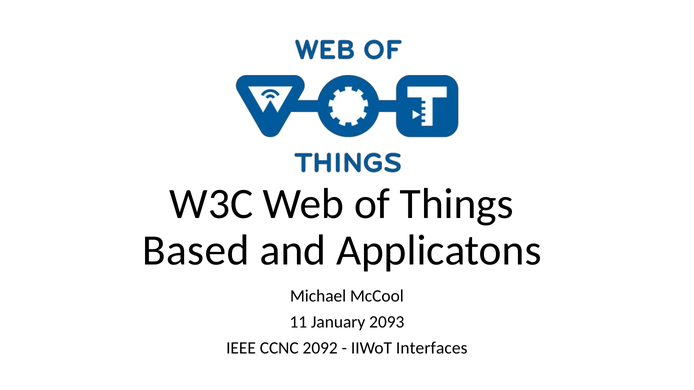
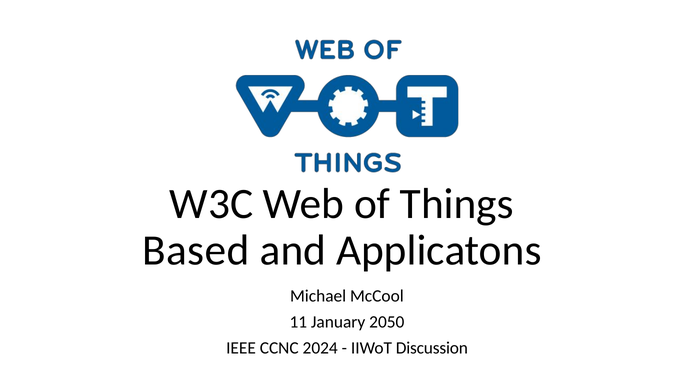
2093: 2093 -> 2050 (387, 323)
2092: 2092 -> 2024 (320, 348)
Interfaces: Interfaces -> Discussion (432, 348)
